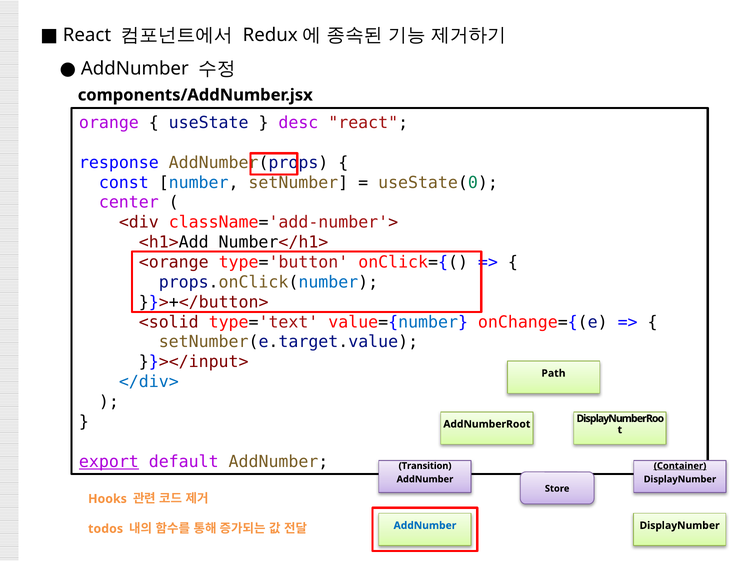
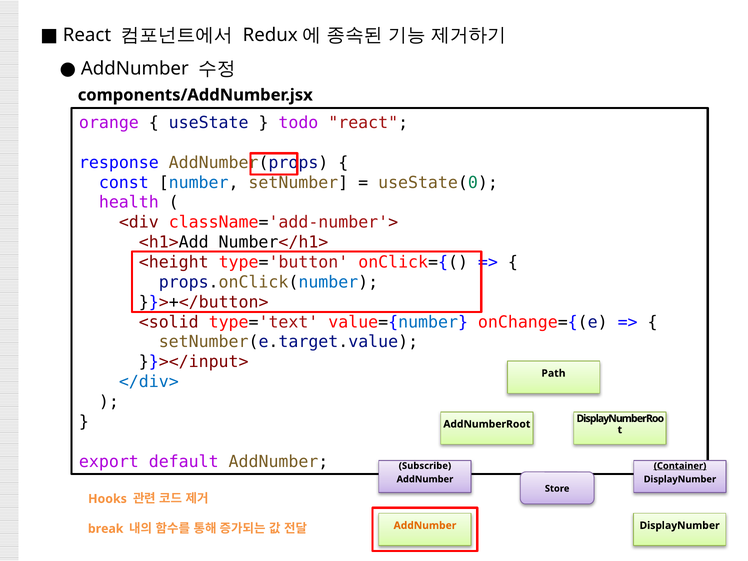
desc: desc -> todo (298, 123)
center: center -> health (129, 202)
<orange: <orange -> <height (174, 262)
export underline: present -> none (109, 462)
Transition: Transition -> Subscribe (425, 466)
AddNumber colour: blue -> orange (425, 526)
todos: todos -> break (106, 529)
